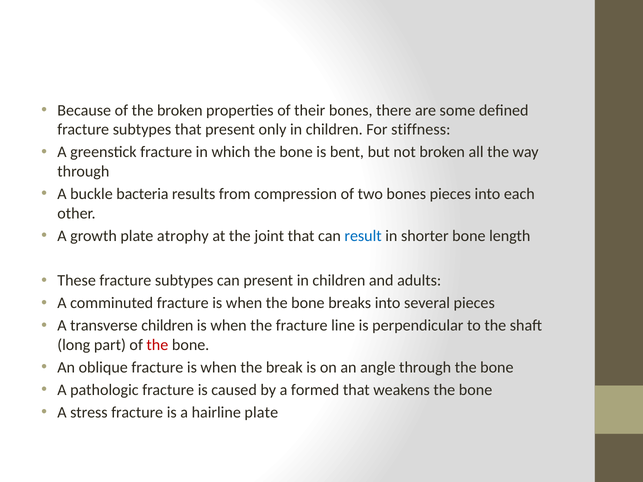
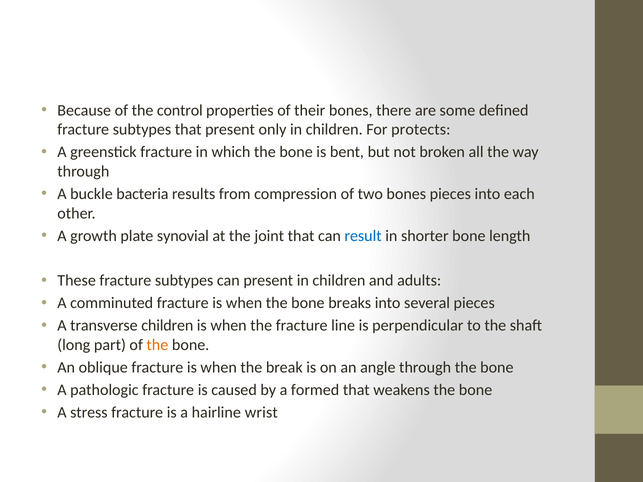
the broken: broken -> control (180, 110)
stiffness: stiffness -> protects (421, 130)
atrophy: atrophy -> synovial (183, 236)
the colour: red -> orange (157, 345)
hairline plate: plate -> wrist (261, 413)
